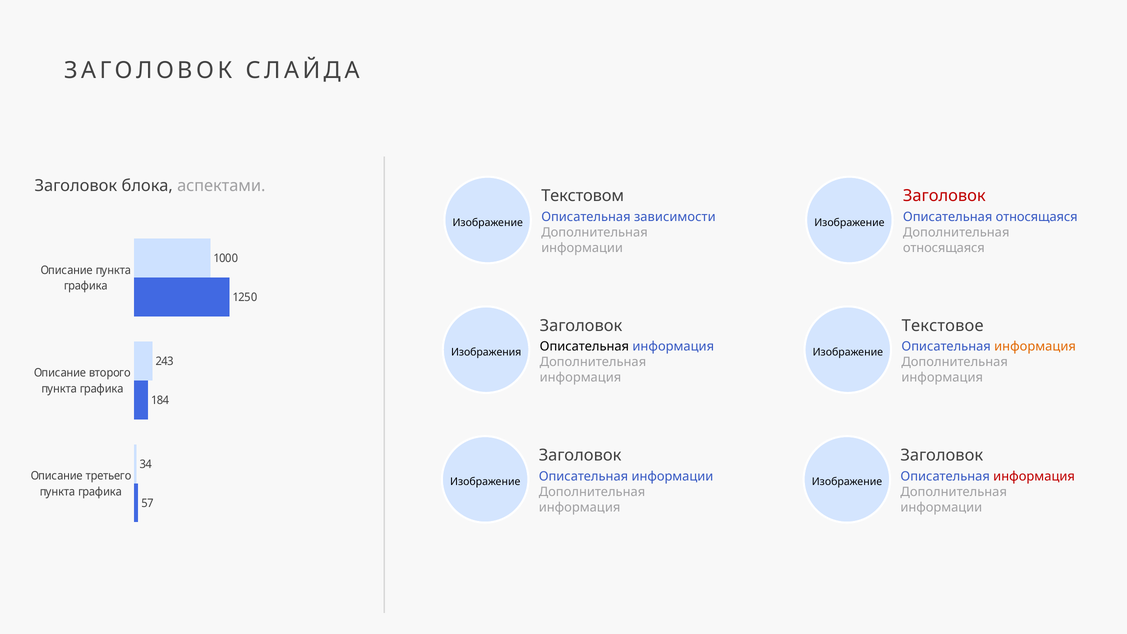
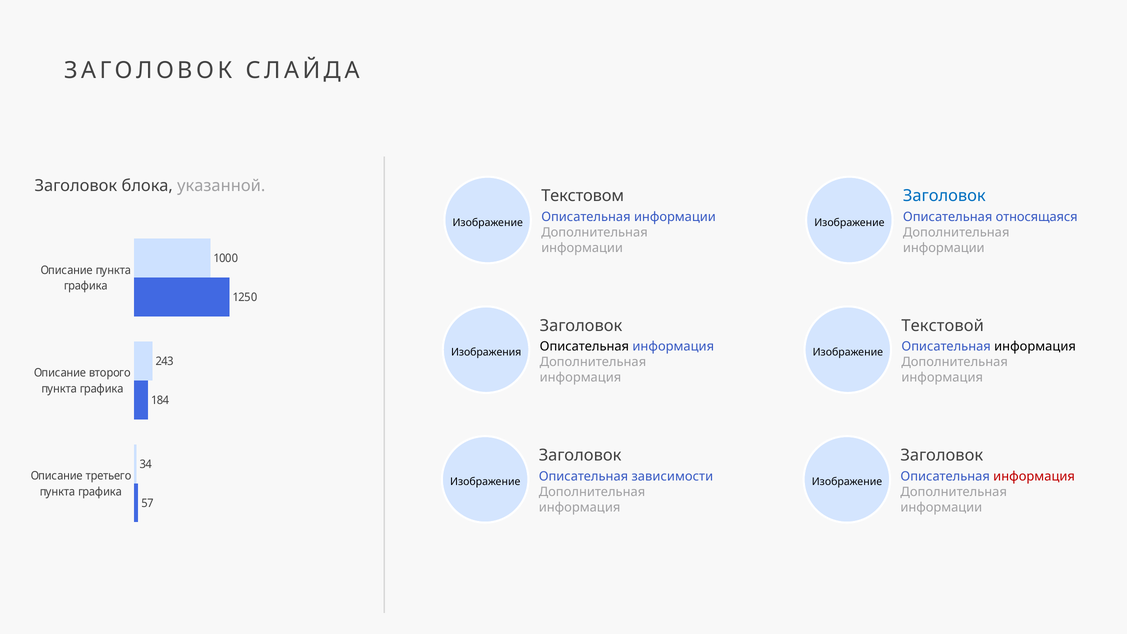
аспектами: аспектами -> указанной (221, 186)
Заголовок colour: red -> blue (944, 196)
Описательная зависимости: зависимости -> информации (675, 217)
относящаяся: относящаяся -> информации (944, 248)
Текстовое: Текстовое -> Текстовой (943, 326)
информация colour: orange -> black (1035, 347)
Описательная информации: информации -> зависимости (672, 476)
